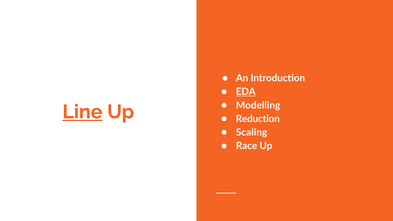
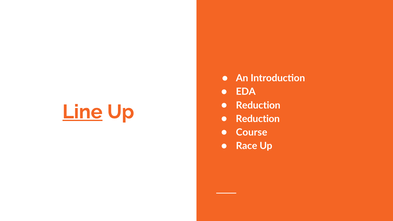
EDA underline: present -> none (246, 92)
Modelling: Modelling -> Reduction (258, 105)
Scaling: Scaling -> Course (252, 132)
